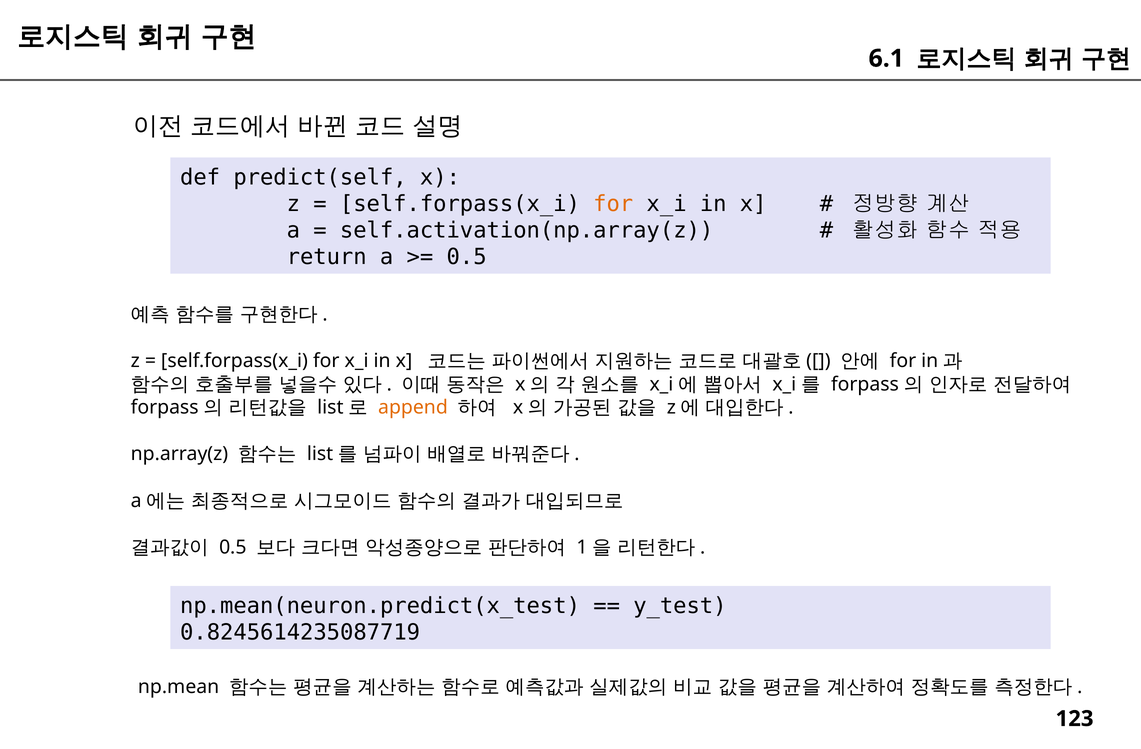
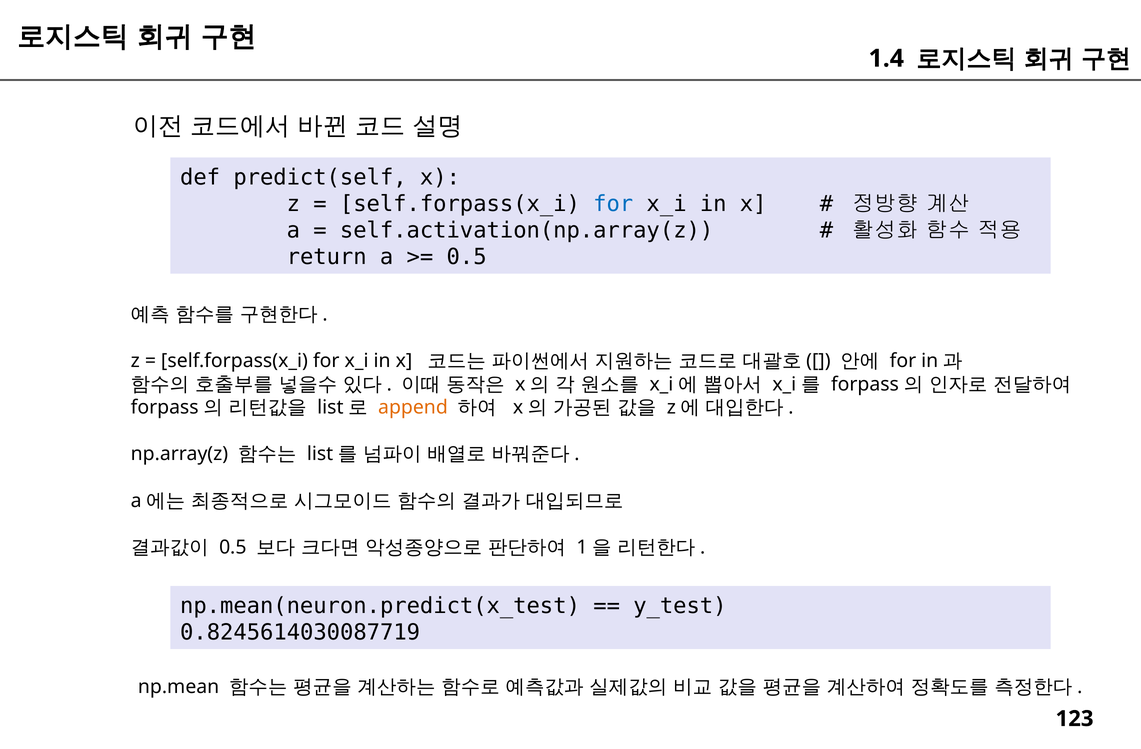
6.1: 6.1 -> 1.4 (886, 58)
for colour: orange -> blue (613, 204)
0.8245614235087719: 0.8245614235087719 -> 0.8245614030087719 (300, 633)
